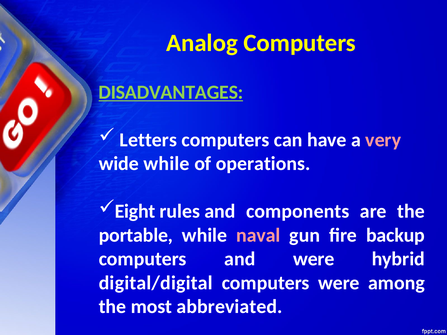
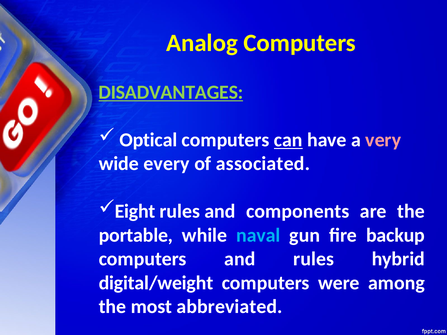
Letters: Letters -> Optical (148, 140)
can underline: none -> present (288, 140)
wide while: while -> every (167, 164)
operations: operations -> associated (263, 164)
naval colour: pink -> light blue (258, 235)
and were: were -> rules (314, 259)
digital/digital: digital/digital -> digital/weight (156, 283)
